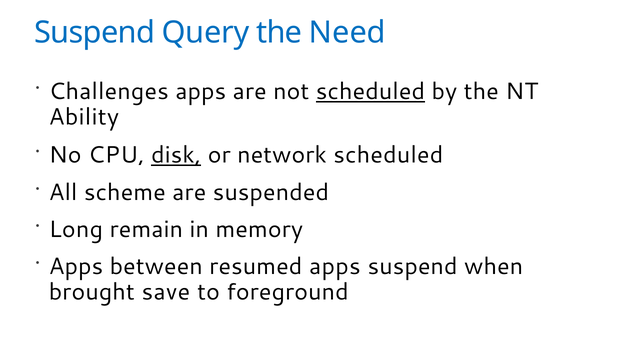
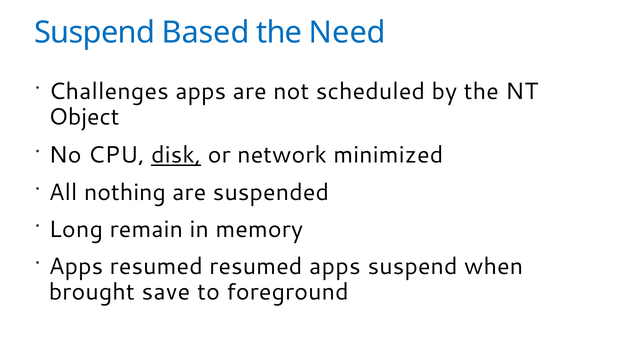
Query: Query -> Based (206, 33)
scheduled underline: present -> none (370, 92)
Ability: Ability -> Object (84, 117)
network scheduled: scheduled -> minimized (388, 155)
scheme: scheme -> nothing (125, 192)
Apps between: between -> resumed (156, 266)
